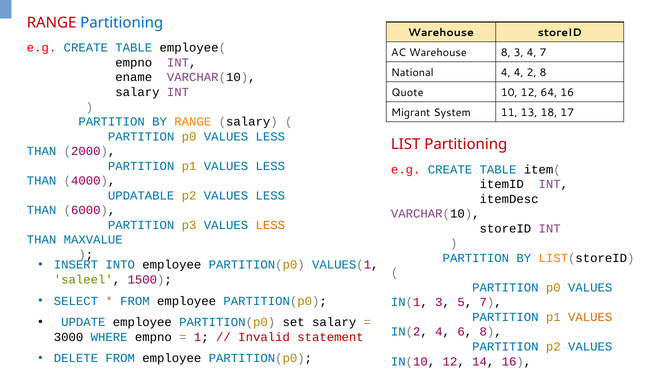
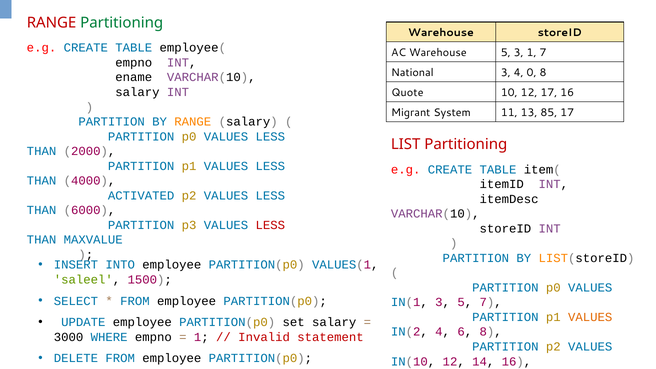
Partitioning colour: blue -> green (122, 23)
Warehouse 8: 8 -> 5 (506, 53)
3 4: 4 -> 1 (532, 53)
National 4: 4 -> 3 (506, 73)
2: 2 -> 0 (532, 73)
12 64: 64 -> 17 (549, 93)
18: 18 -> 85 (549, 113)
UPDATABLE: UPDATABLE -> ACTIVATED (141, 196)
LESS colour: orange -> red (270, 225)
